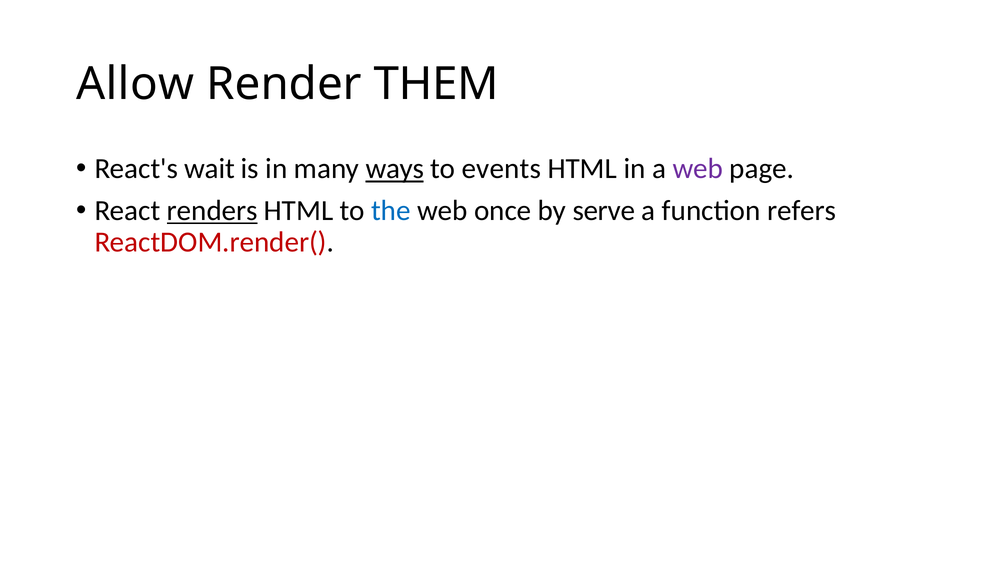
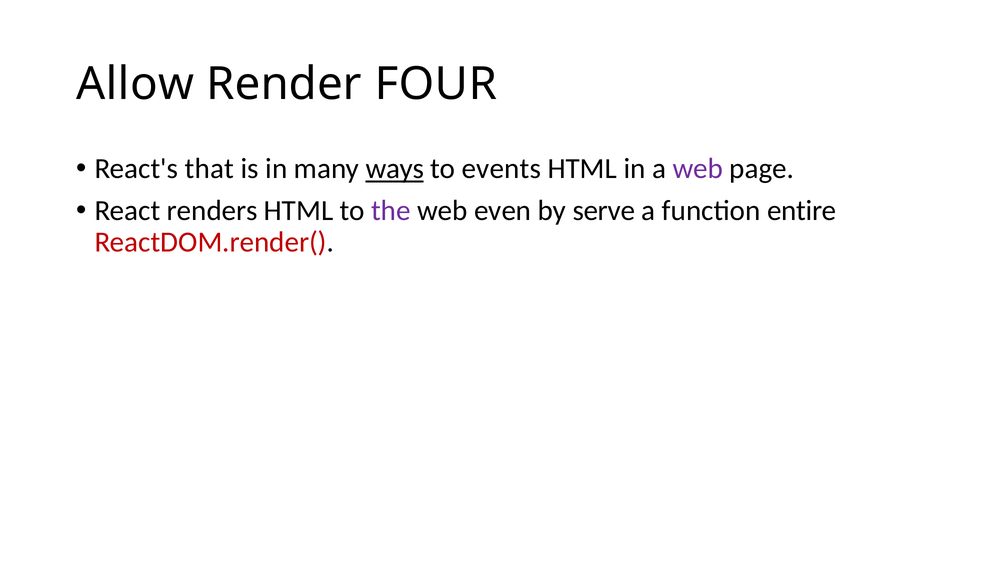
THEM: THEM -> FOUR (436, 84)
wait: wait -> that (209, 169)
renders underline: present -> none (212, 211)
the colour: blue -> purple (391, 211)
once: once -> even (503, 211)
refers: refers -> entire (802, 211)
